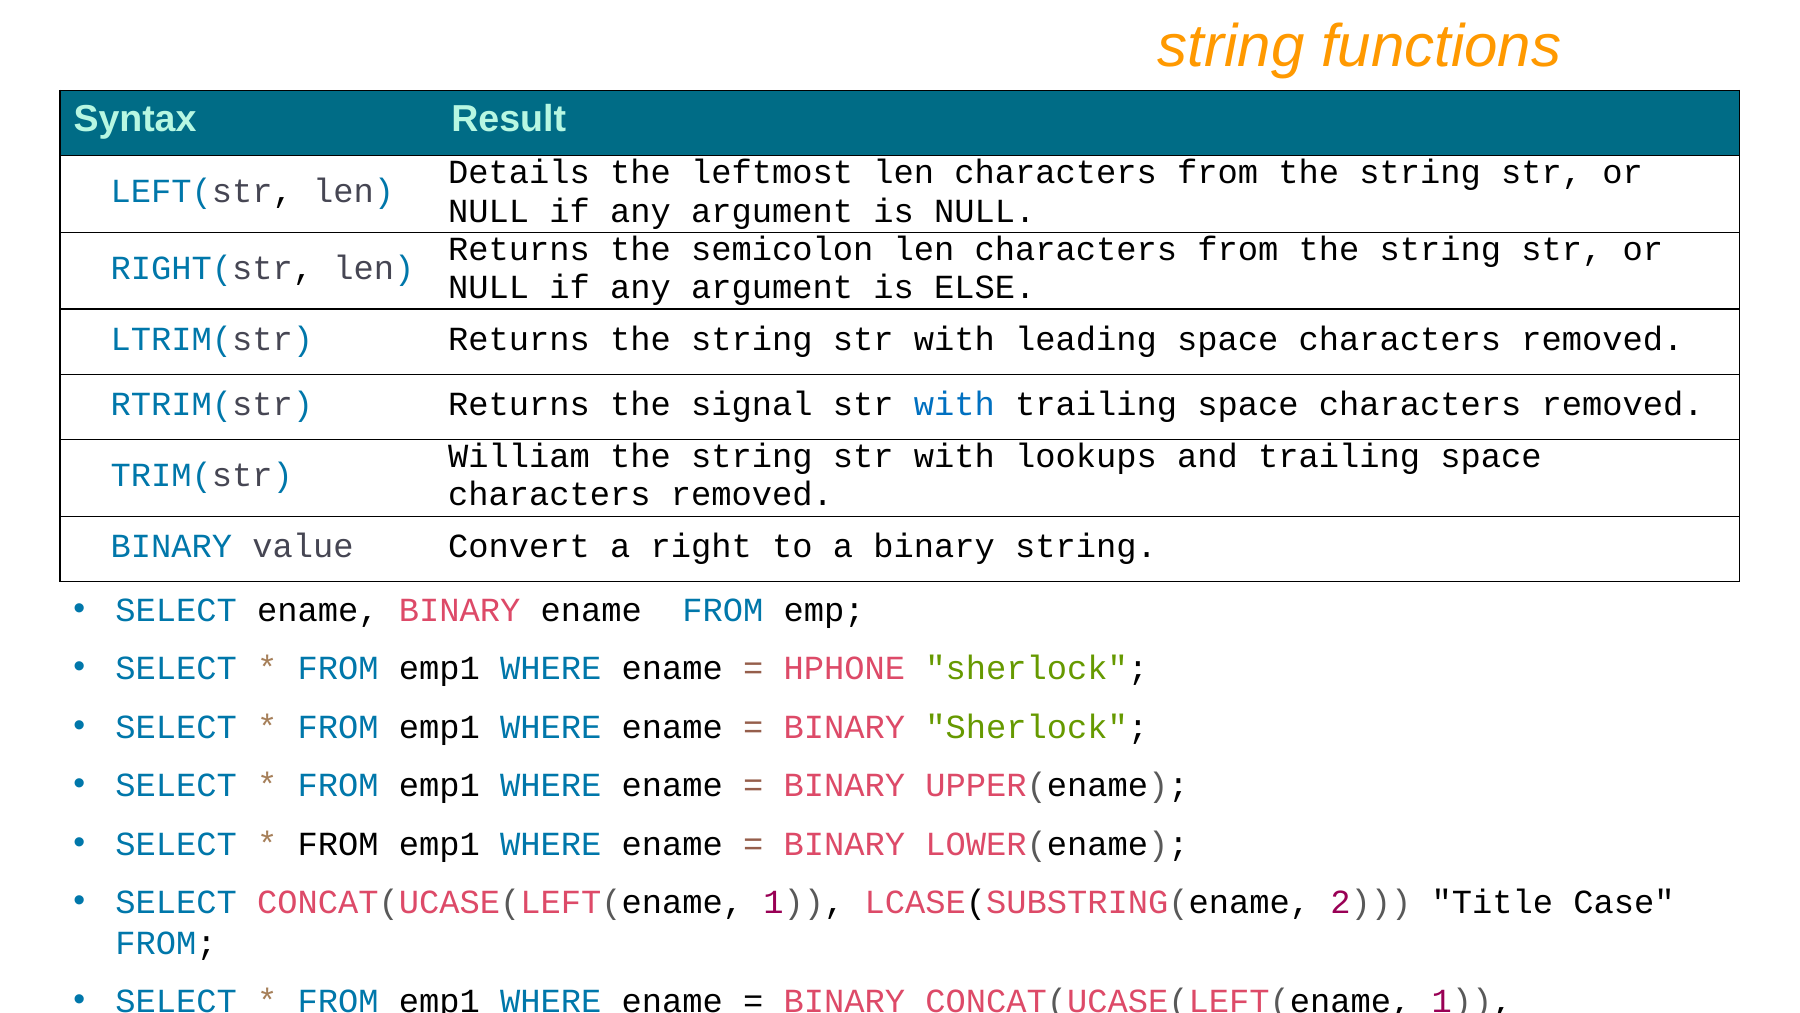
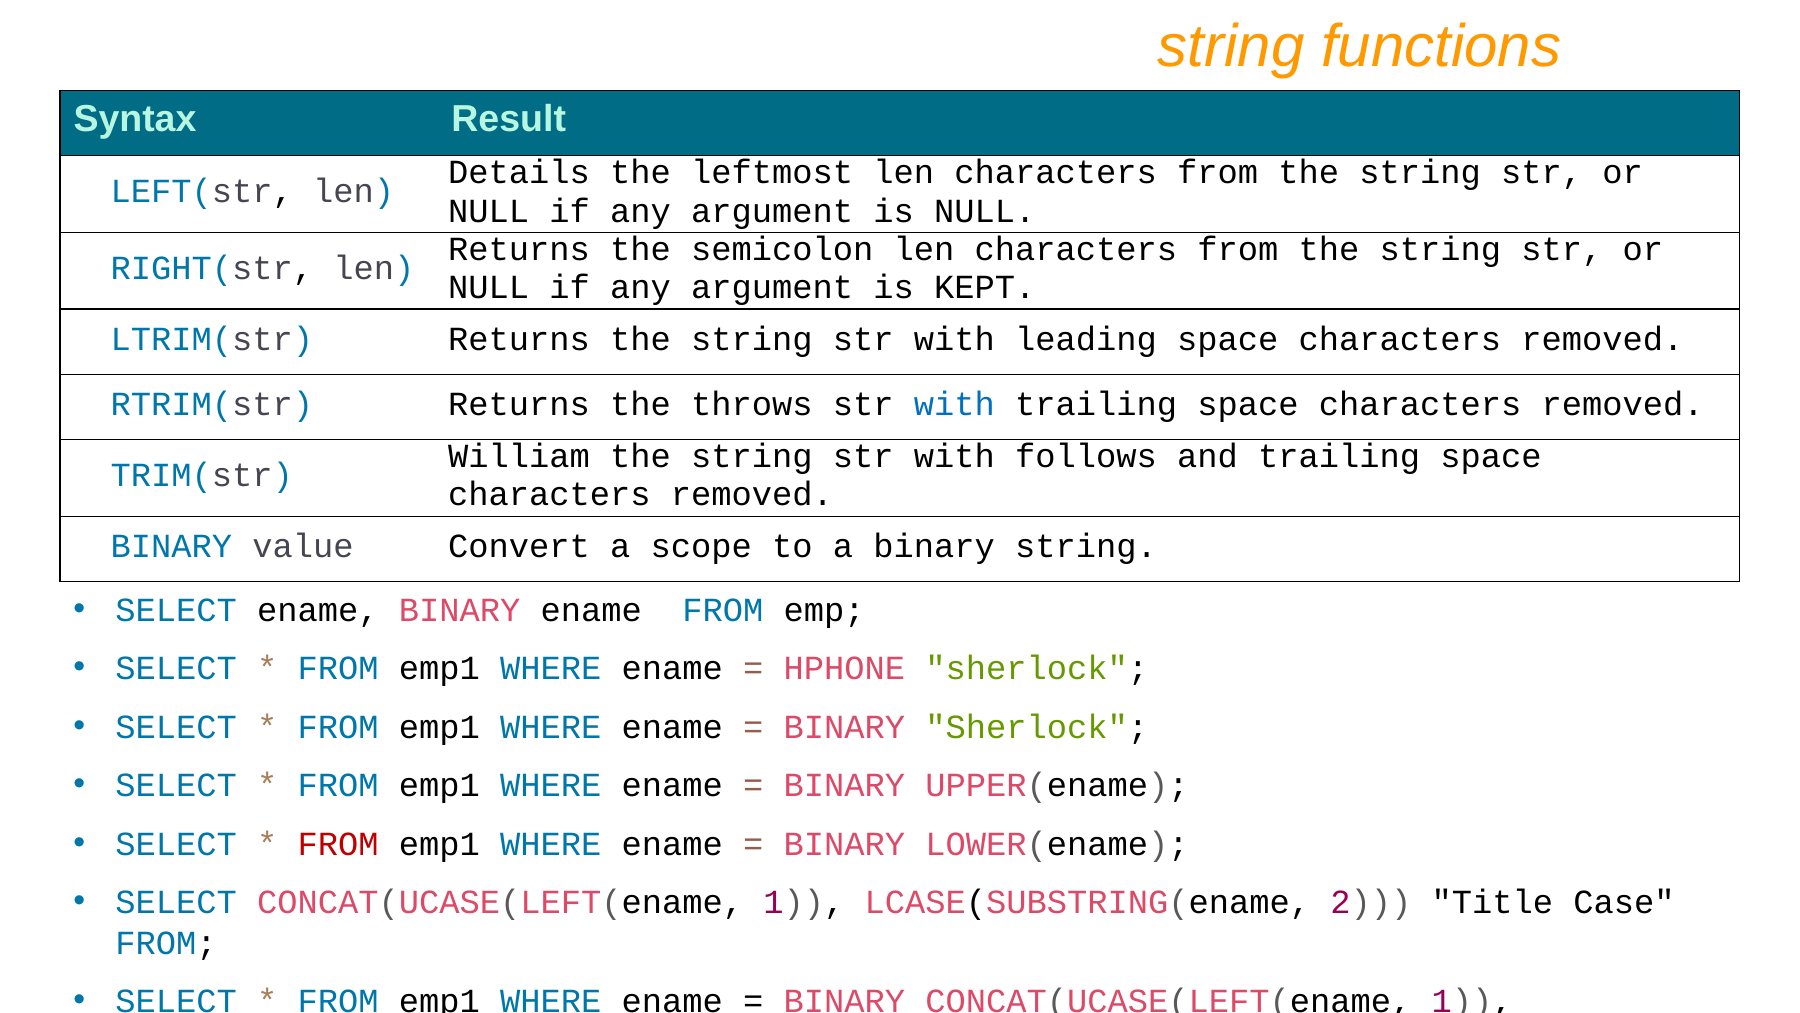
ELSE: ELSE -> KEPT (985, 287)
signal: signal -> throws (752, 405)
lookups: lookups -> follows (1086, 456)
right: right -> scope (701, 546)
FROM colour: black -> red (338, 844)
